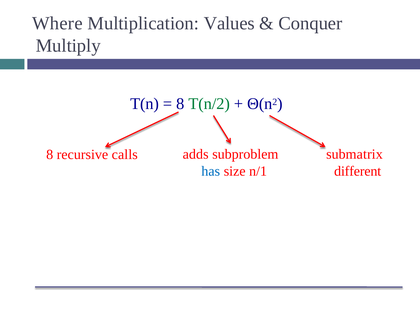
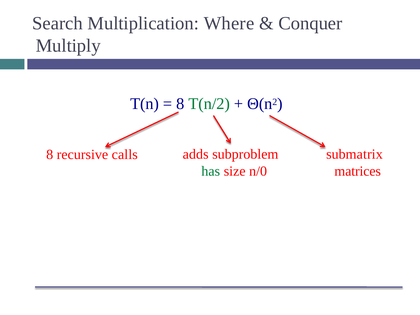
Where: Where -> Search (58, 23)
Values: Values -> Where (229, 23)
has colour: blue -> green (211, 171)
n/1: n/1 -> n/0 (258, 171)
different: different -> matrices (358, 171)
